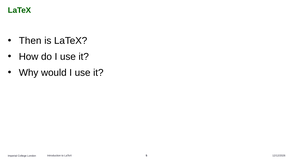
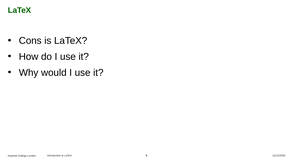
Then: Then -> Cons (30, 41)
